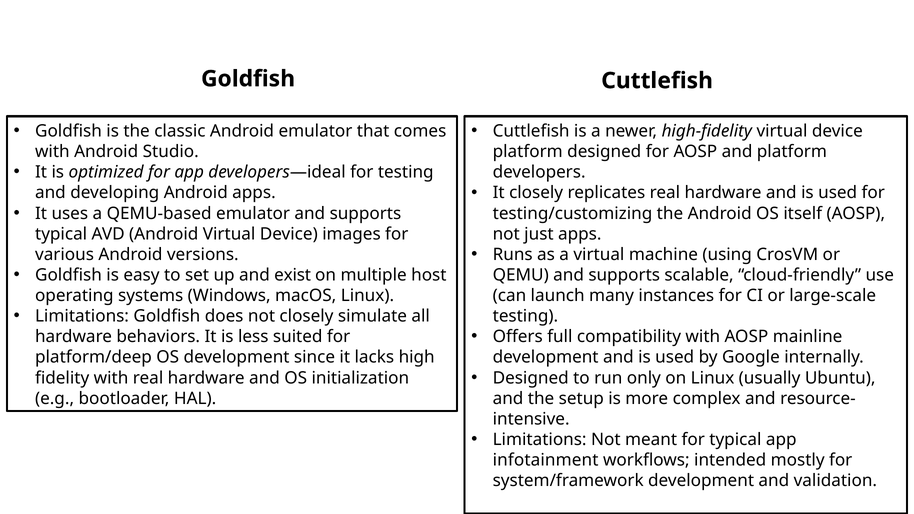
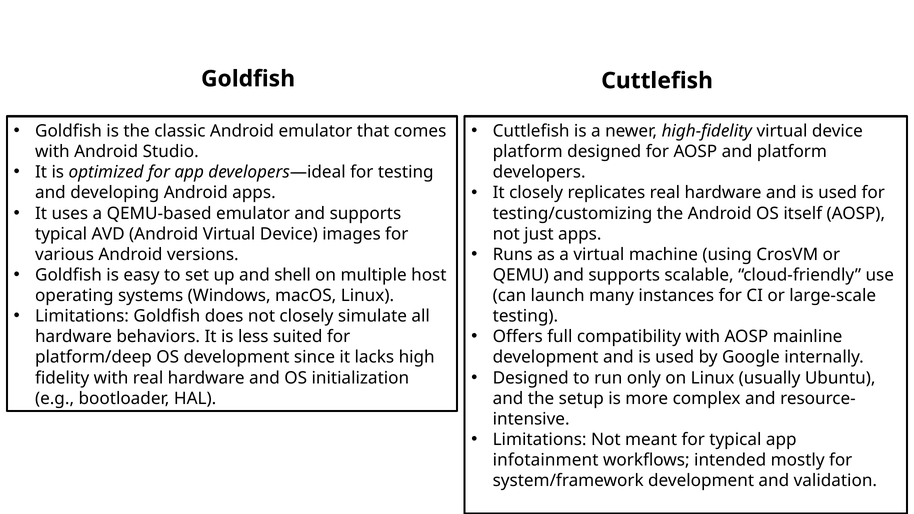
exist: exist -> shell (293, 275)
